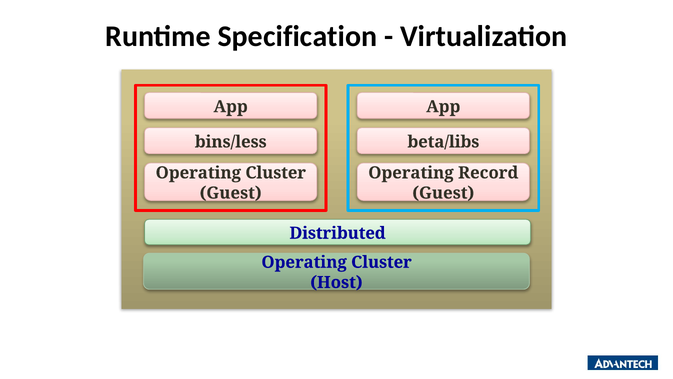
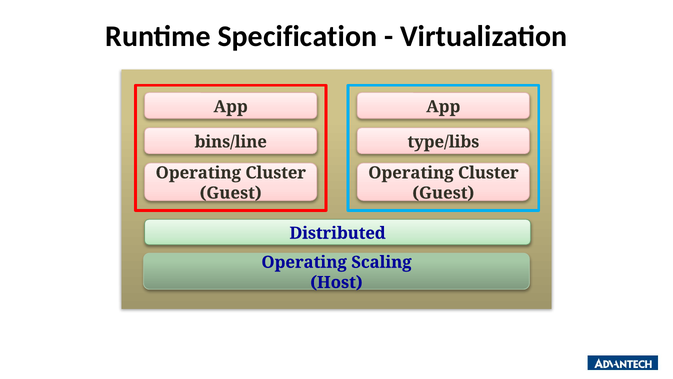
bins/less: bins/less -> bins/line (231, 142)
beta/libs: beta/libs -> type/libs (443, 142)
Record: Record -> Cluster (488, 173)
Cluster: Cluster -> Scaling (381, 262)
